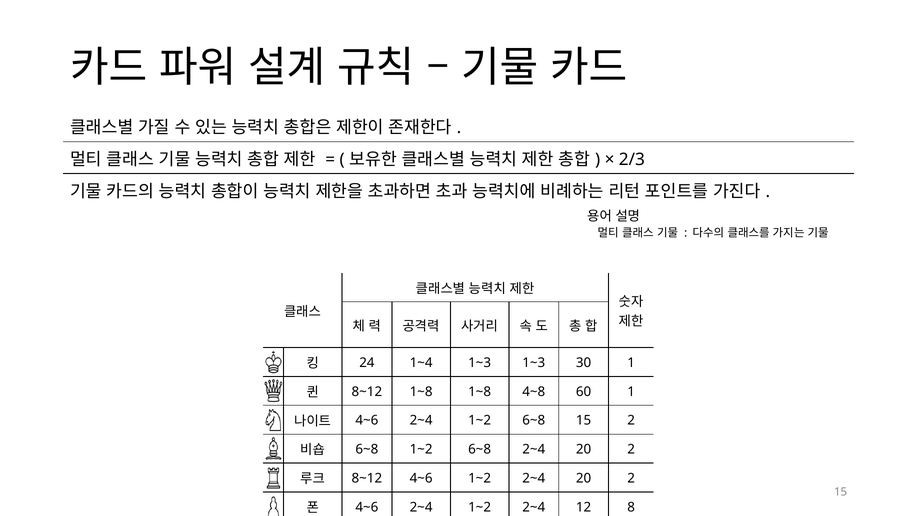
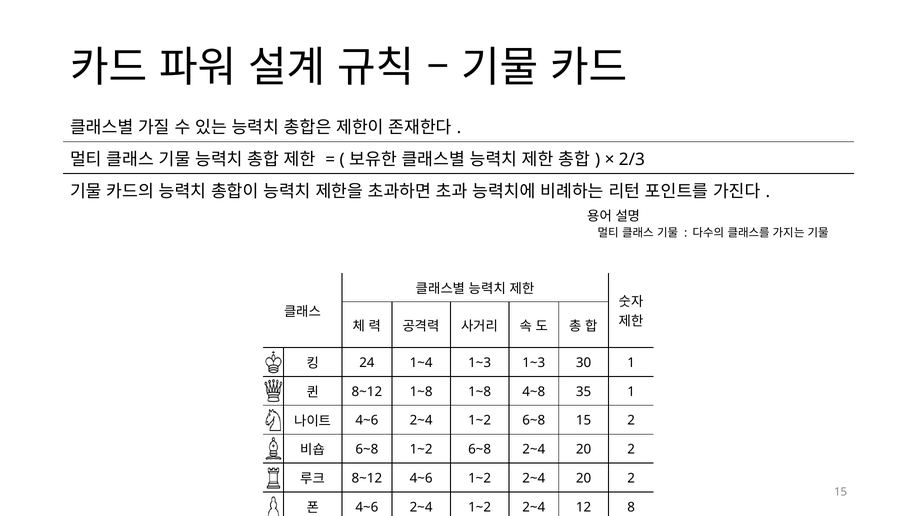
60: 60 -> 35 (584, 392)
